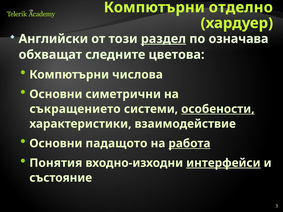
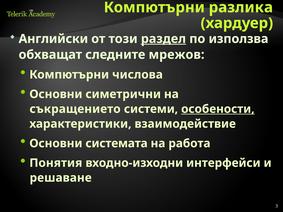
отделно: отделно -> разлика (241, 7)
означава: означава -> използва (238, 39)
цветова: цветова -> мрежов (177, 55)
падащото: падащото -> системата (117, 144)
работа underline: present -> none (189, 144)
интерфейси underline: present -> none (223, 163)
състояние: състояние -> решаване (61, 178)
